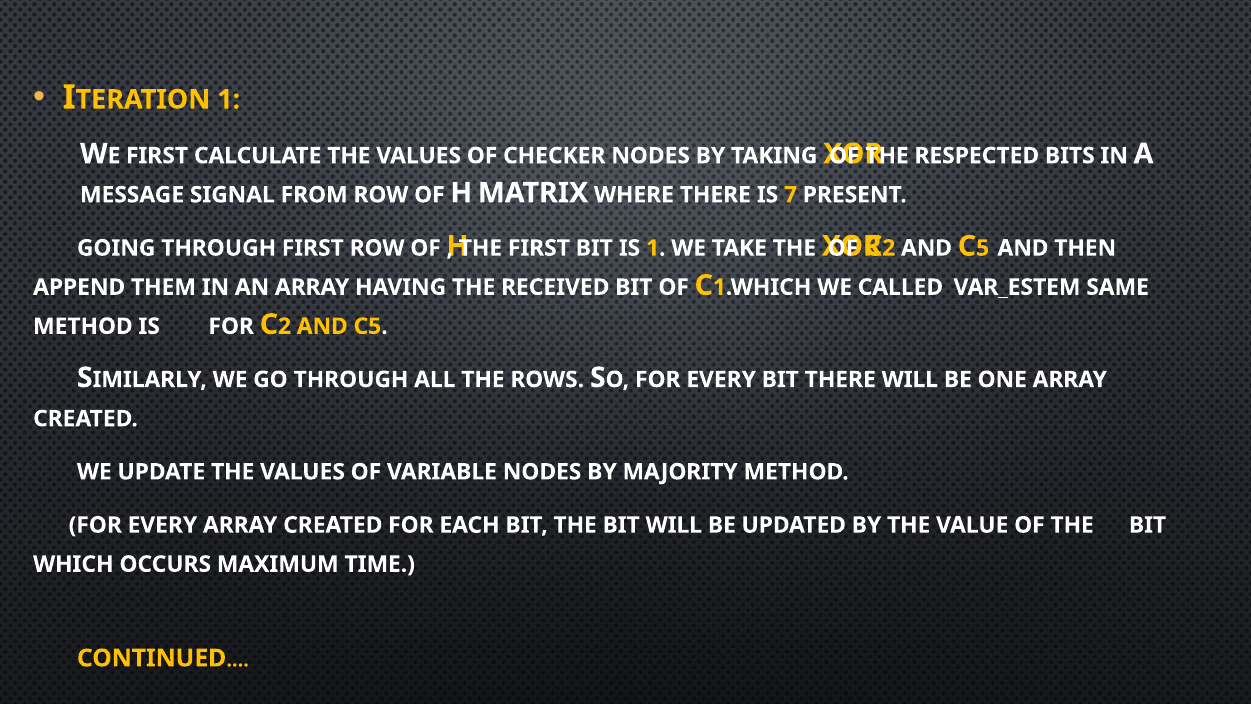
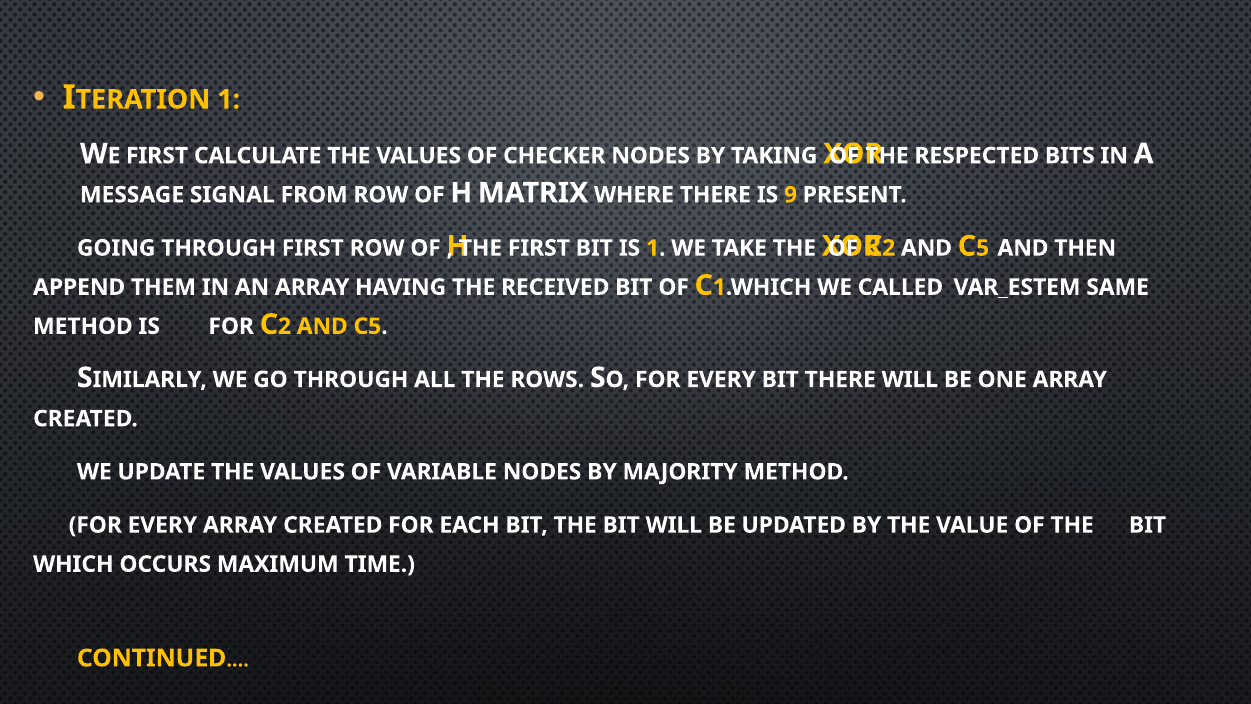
7: 7 -> 9 (791, 195)
